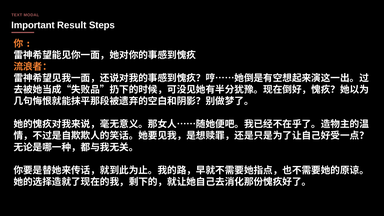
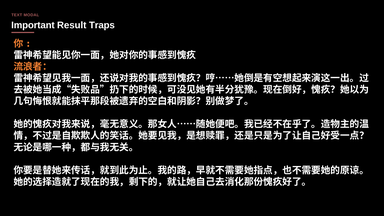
Steps: Steps -> Traps (102, 25)
